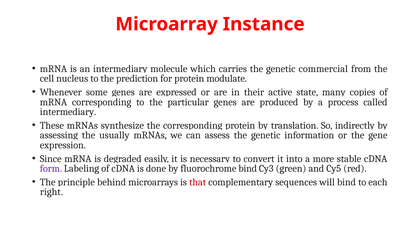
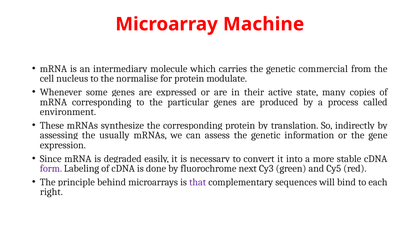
Instance: Instance -> Machine (264, 24)
prediction: prediction -> normalise (137, 79)
intermediary: intermediary -> environment (68, 112)
fluorochrome bind: bind -> next (248, 169)
that colour: red -> purple (198, 182)
